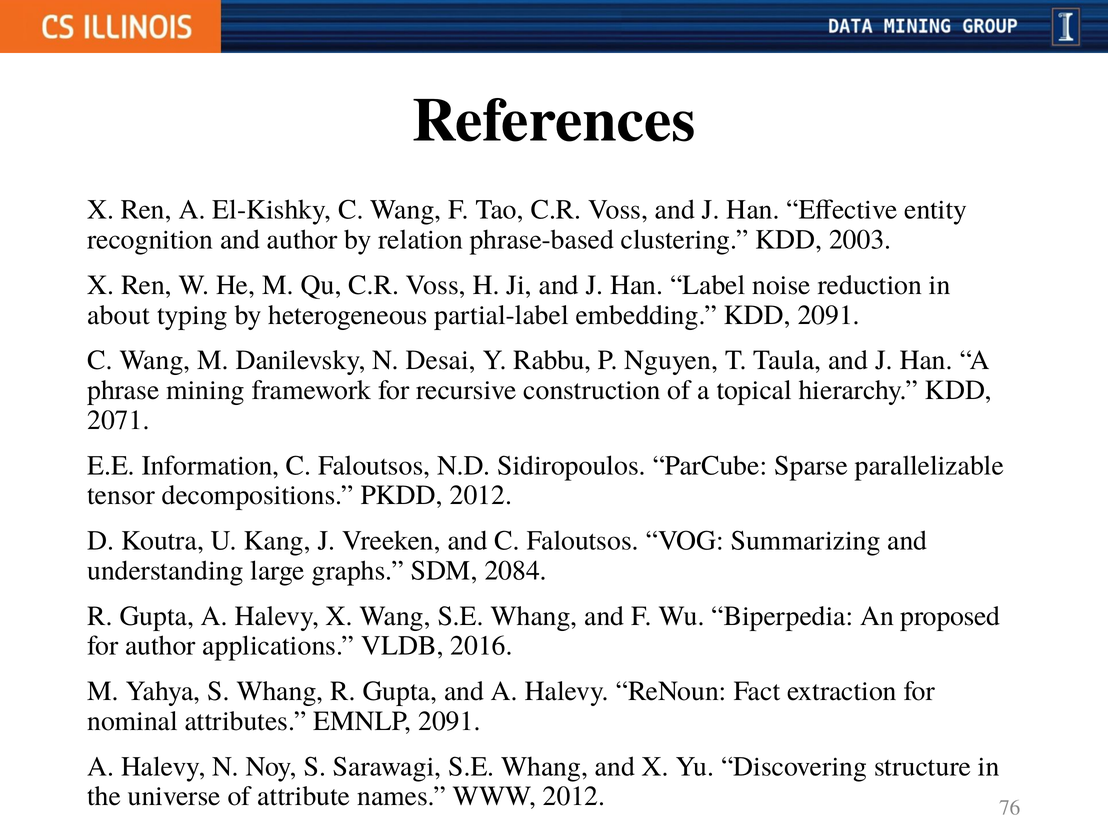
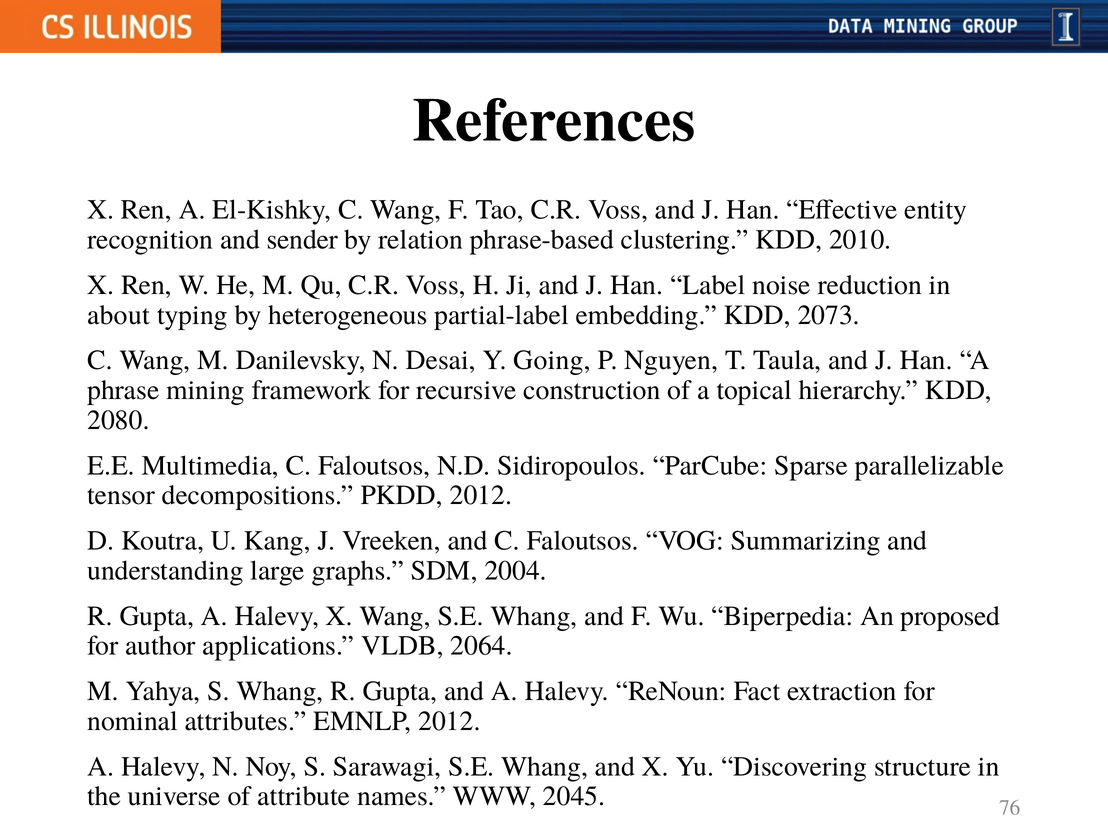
and author: author -> sender (302, 240)
2003: 2003 -> 2010 (860, 240)
KDD 2091: 2091 -> 2073 (829, 315)
Rabbu: Rabbu -> Going (552, 360)
2071: 2071 -> 2080 (118, 420)
Information: Information -> Multimedia (210, 465)
2084: 2084 -> 2004 (516, 571)
2016: 2016 -> 2064 (482, 646)
EMNLP 2091: 2091 -> 2012 (449, 721)
WWW 2012: 2012 -> 2045 (574, 796)
